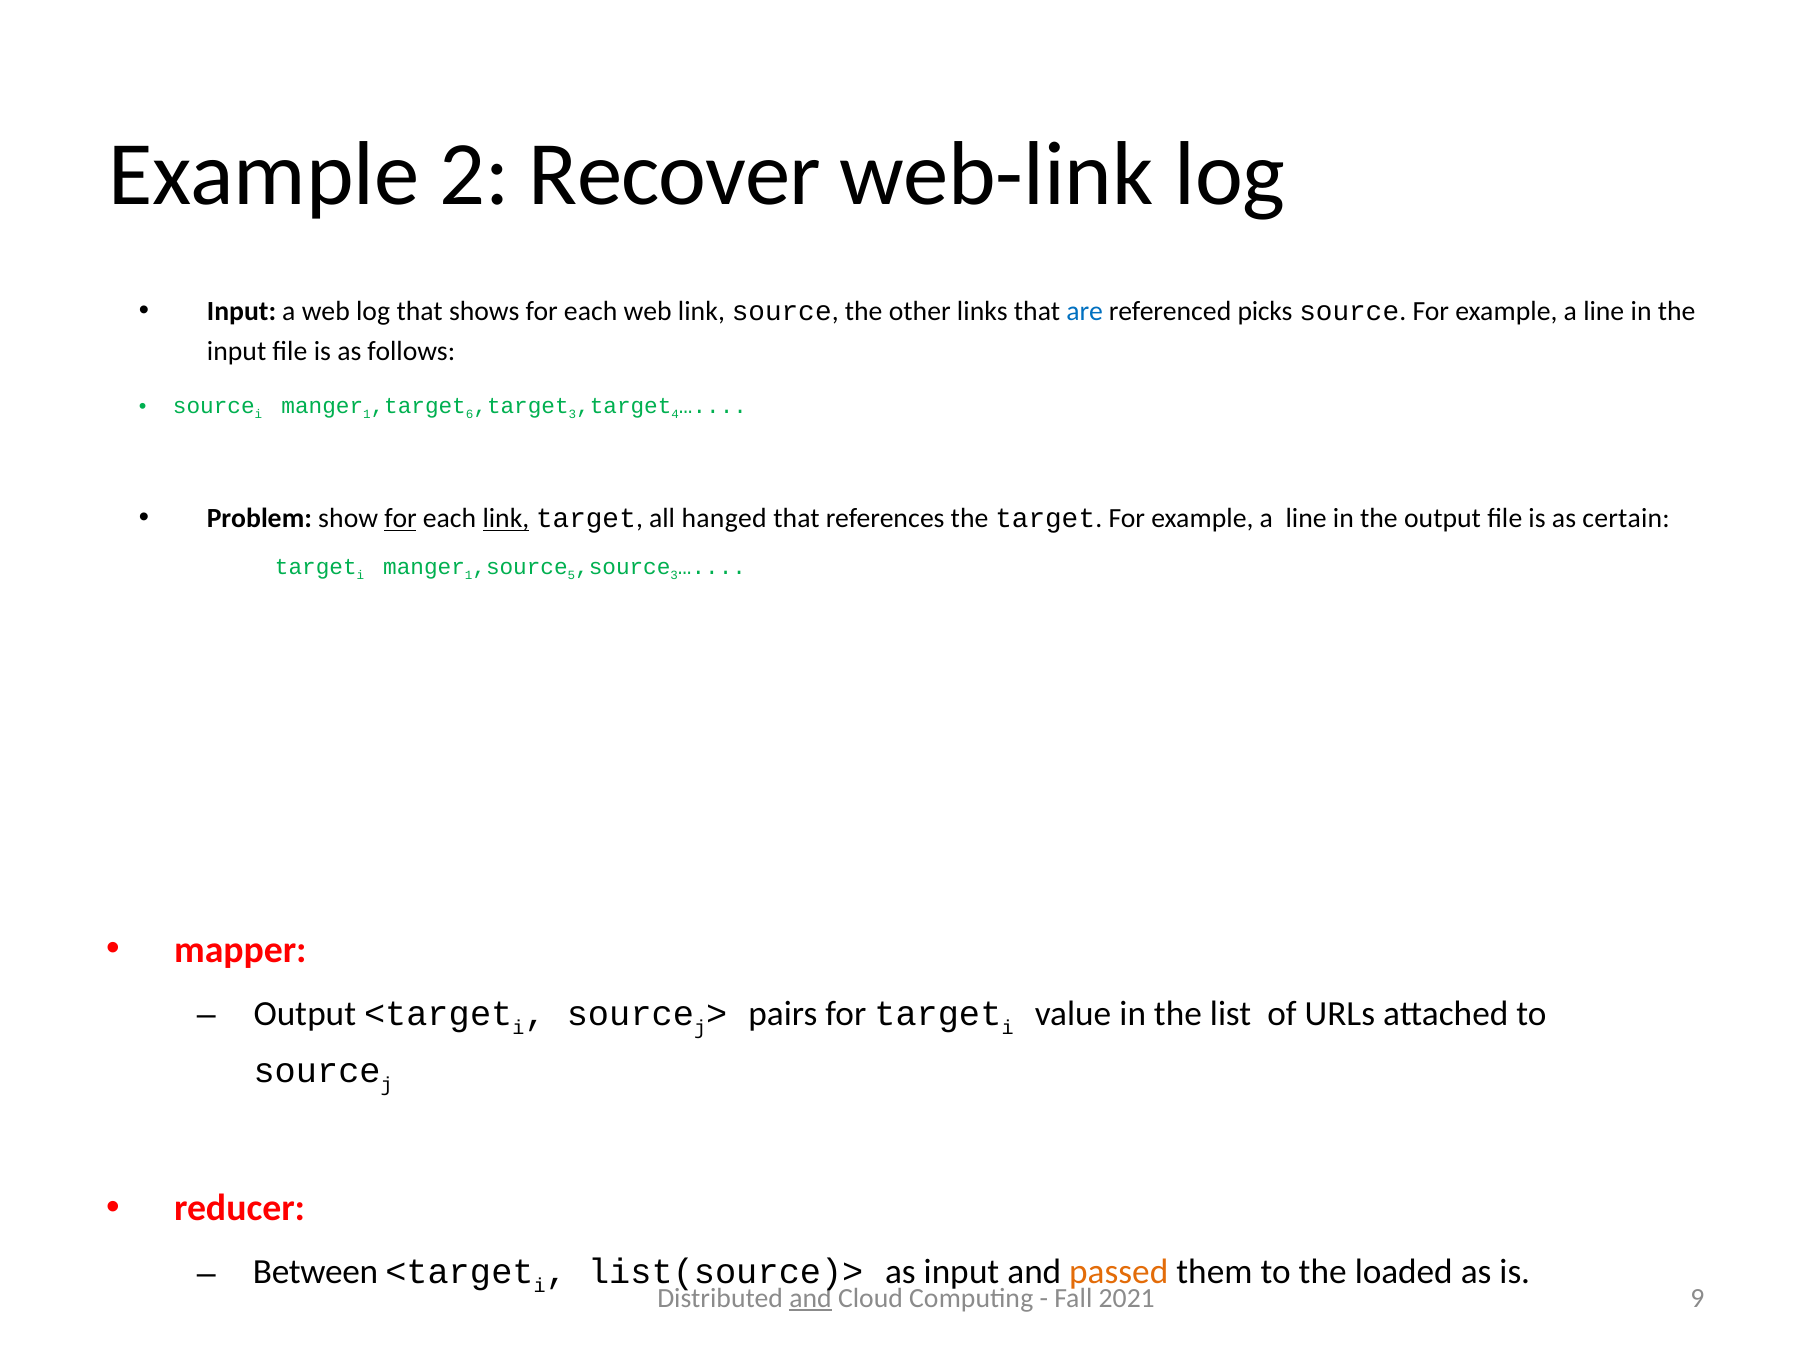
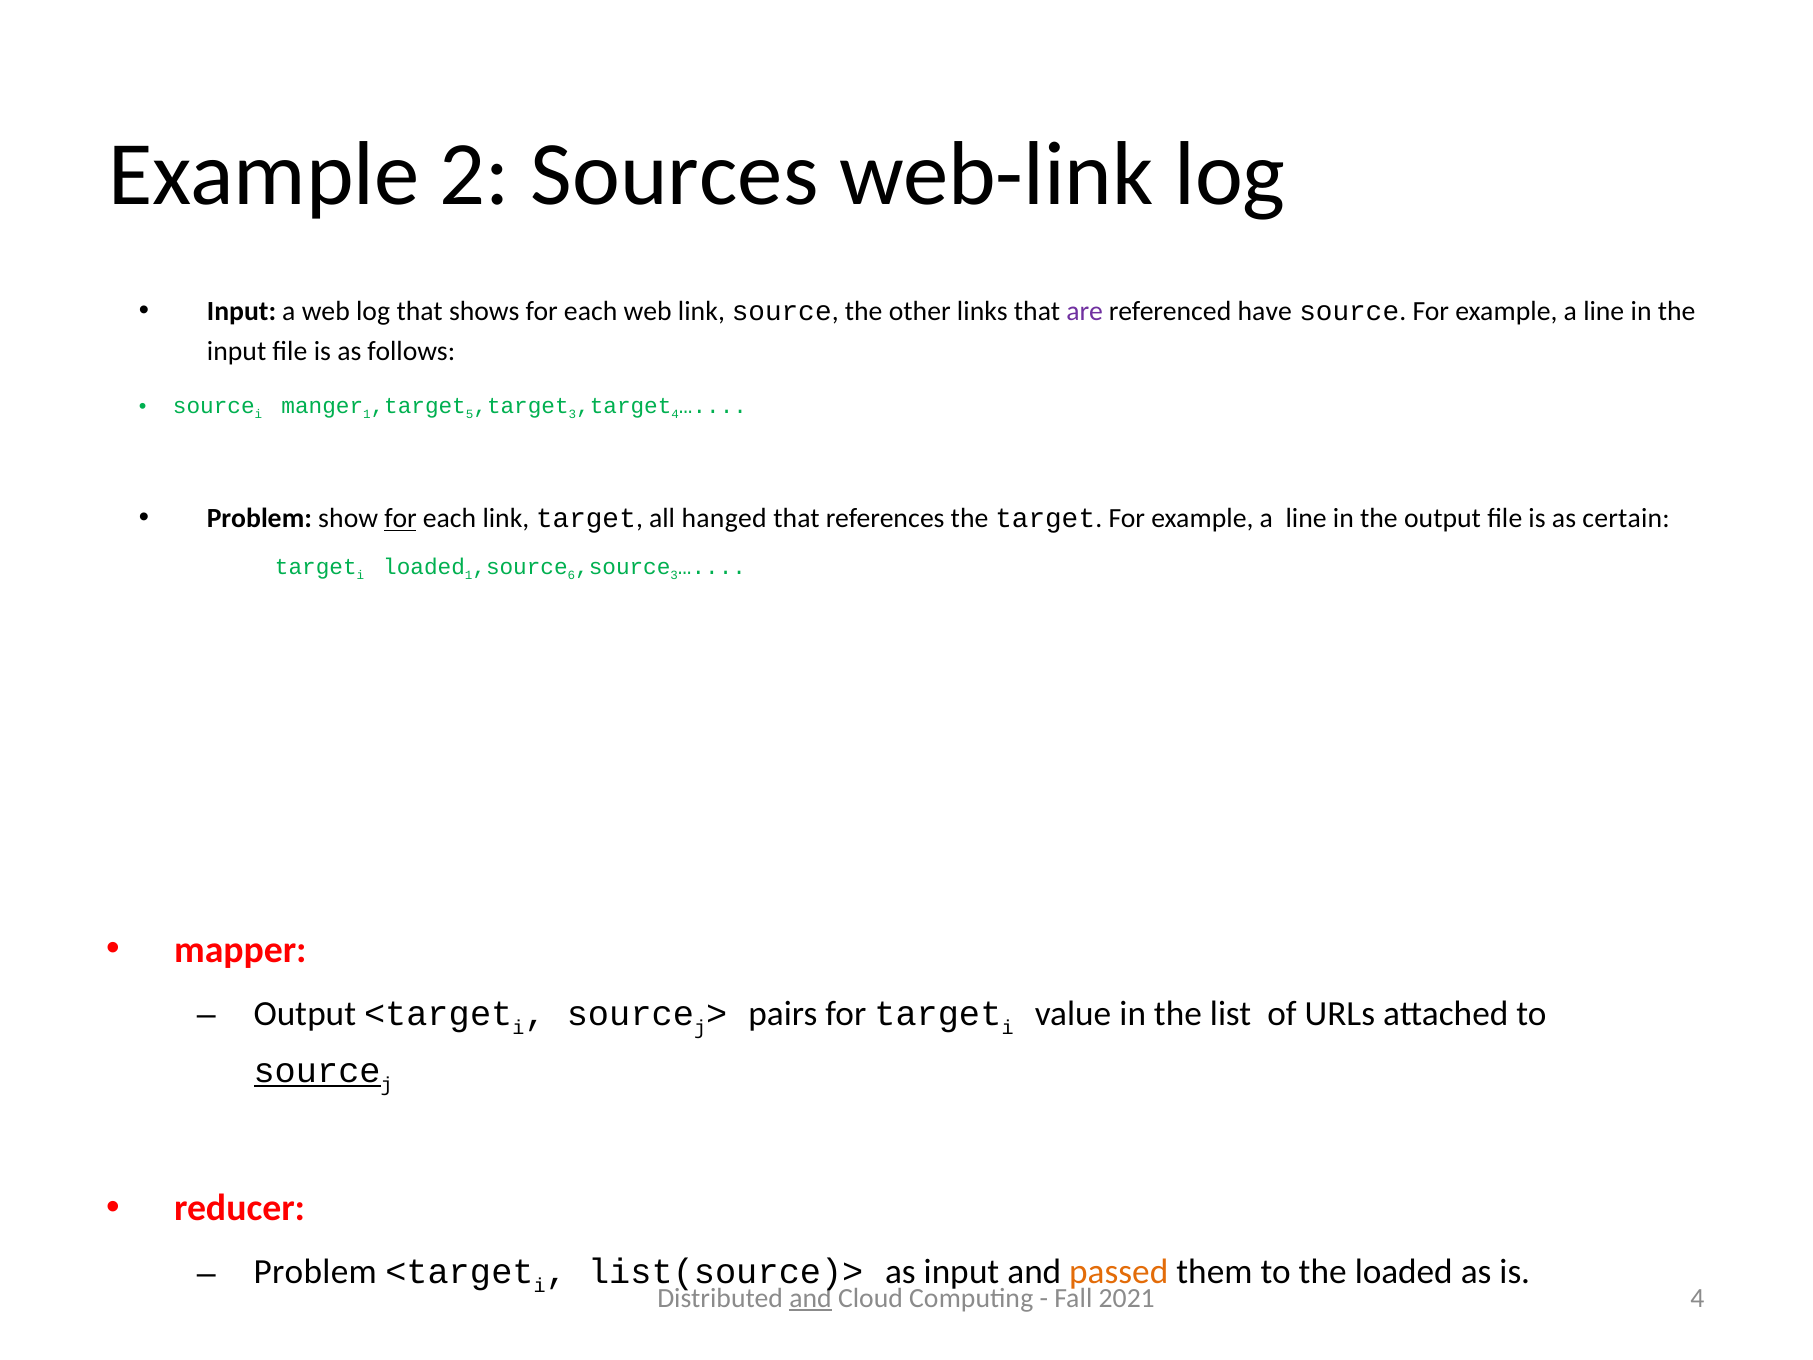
Recover: Recover -> Sources (675, 174)
are colour: blue -> purple (1085, 311)
picks: picks -> have (1265, 311)
6: 6 -> 5 (470, 414)
link underline: present -> none (506, 518)
manger: manger -> loaded (424, 567)
5: 5 -> 6 (571, 575)
source underline: none -> present (317, 1071)
Between: Between -> Problem (315, 1272)
2021 9: 9 -> 4 (1697, 1298)
